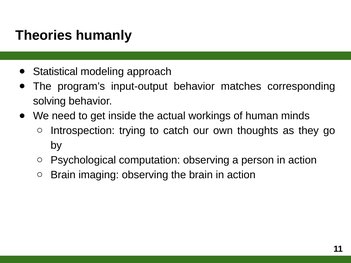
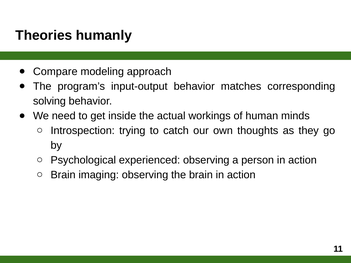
Statistical: Statistical -> Compare (55, 72)
computation: computation -> experienced (150, 160)
